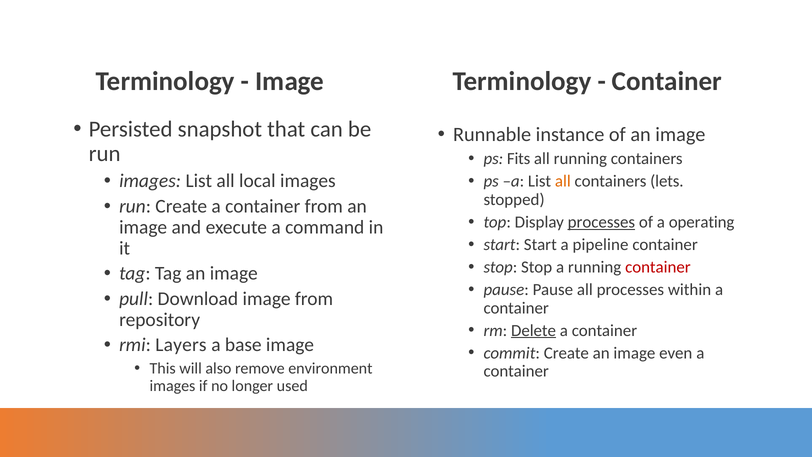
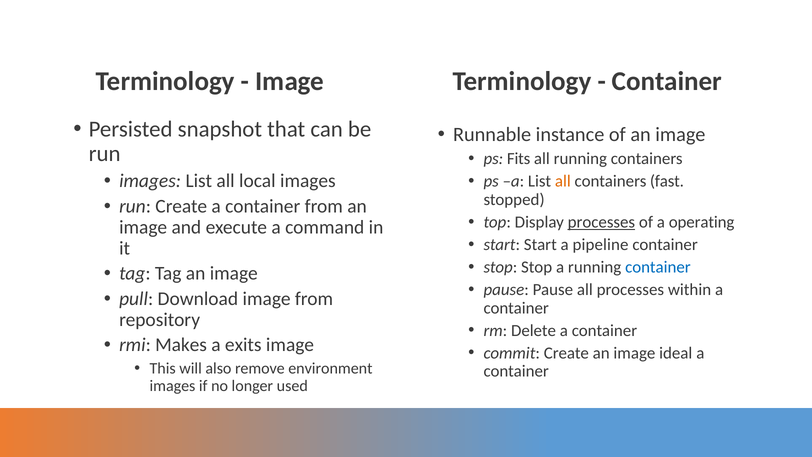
lets: lets -> fast (667, 181)
container colour: red -> blue (658, 267)
Delete underline: present -> none (534, 330)
Layers: Layers -> Makes (181, 345)
base: base -> exits (243, 345)
even: even -> ideal (676, 353)
